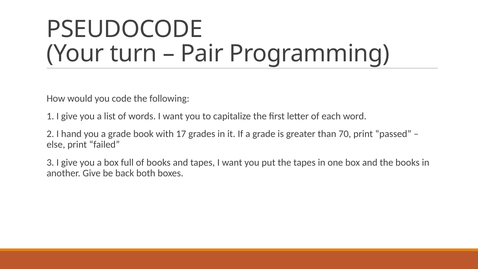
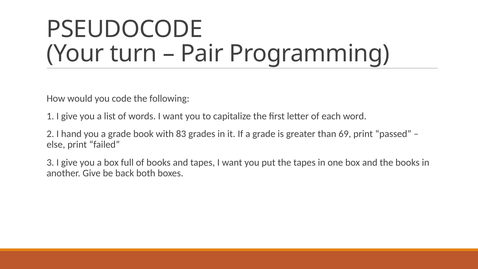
17: 17 -> 83 (181, 134)
70: 70 -> 69 (345, 134)
